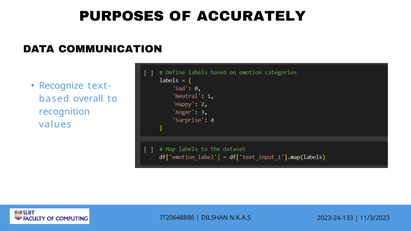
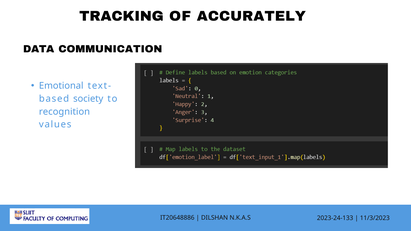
PURPOSES: PURPOSES -> TRACKING (121, 16)
Recognize: Recognize -> Emotional (61, 86)
overall: overall -> society (88, 99)
